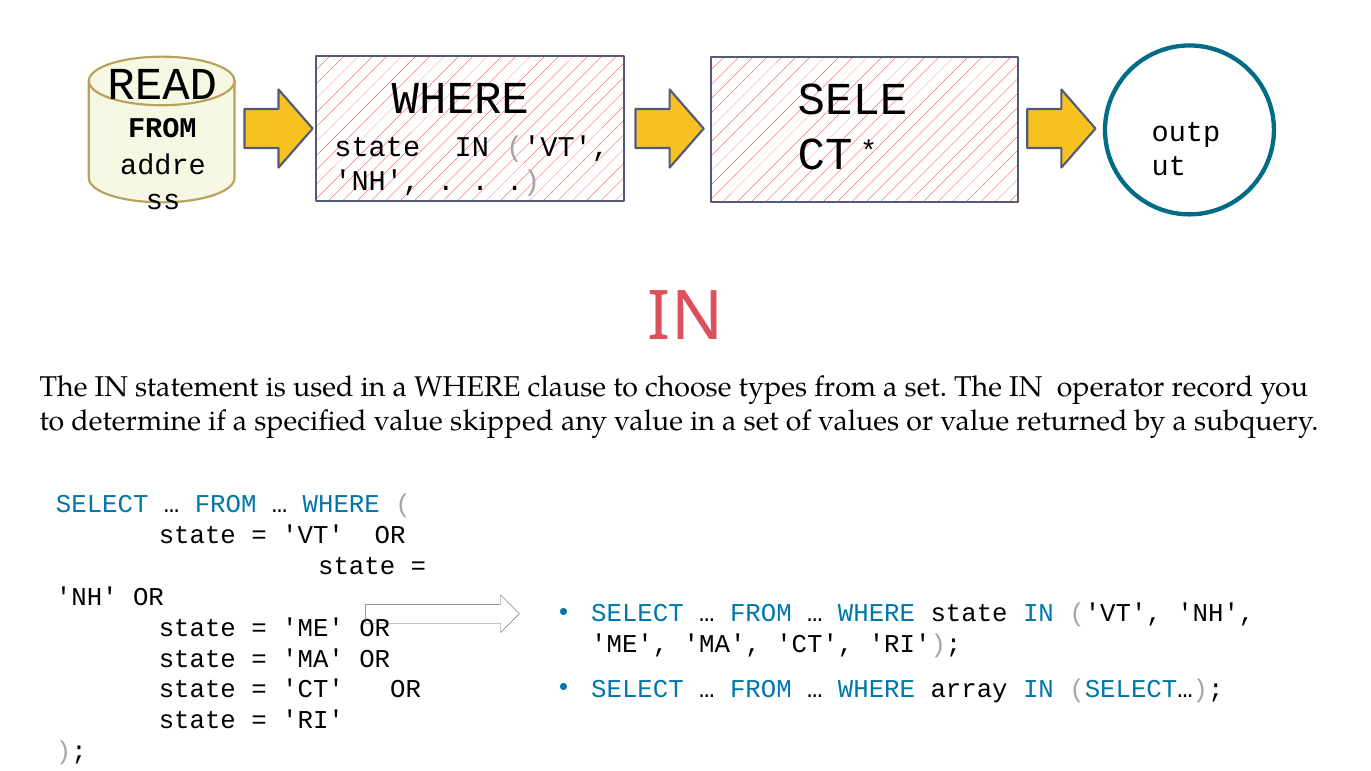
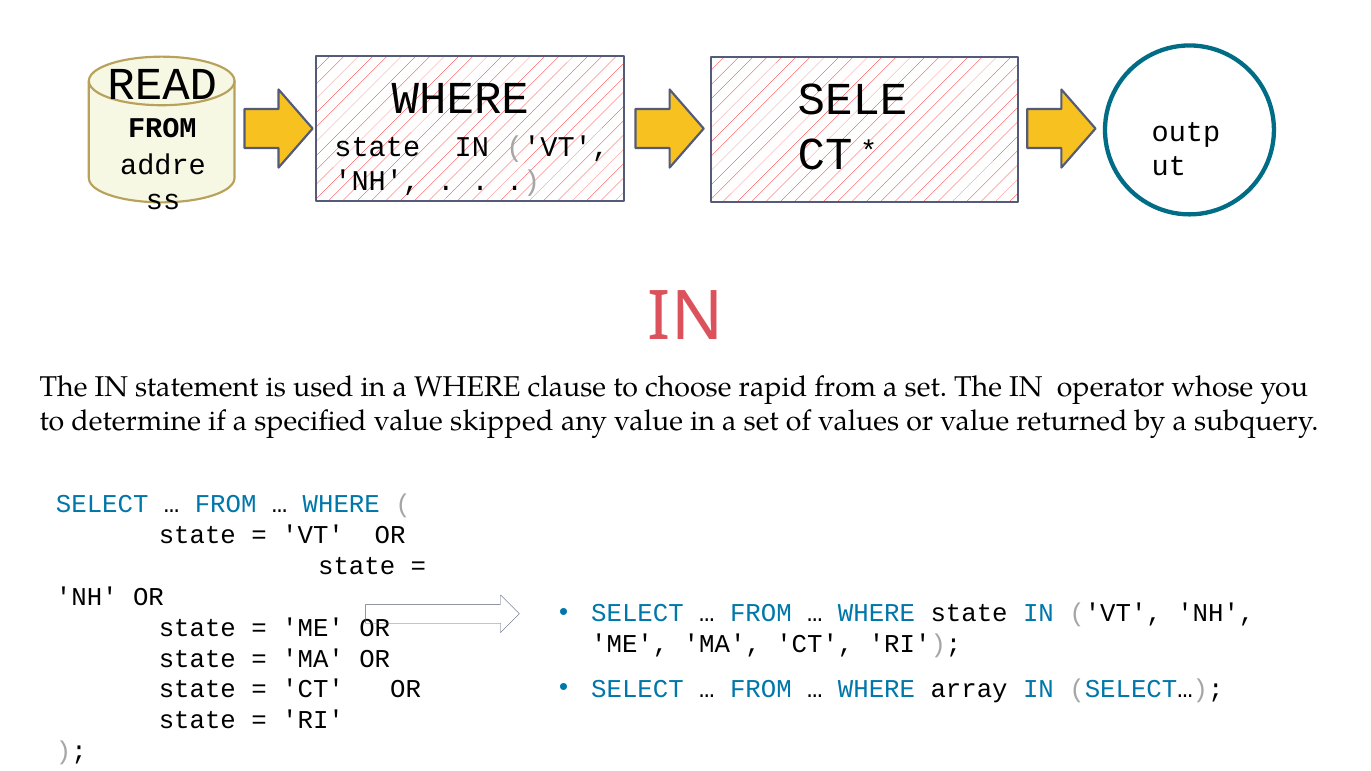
types: types -> rapid (773, 387)
record: record -> whose (1212, 387)
